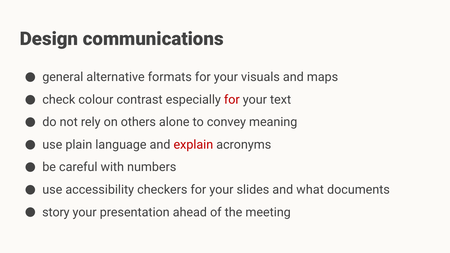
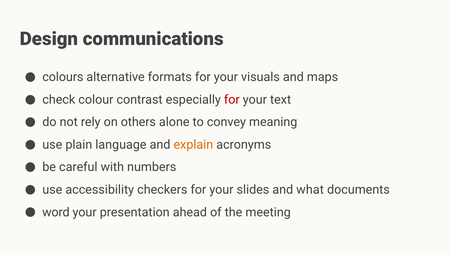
general: general -> colours (63, 77)
explain colour: red -> orange (193, 145)
story: story -> word (56, 212)
